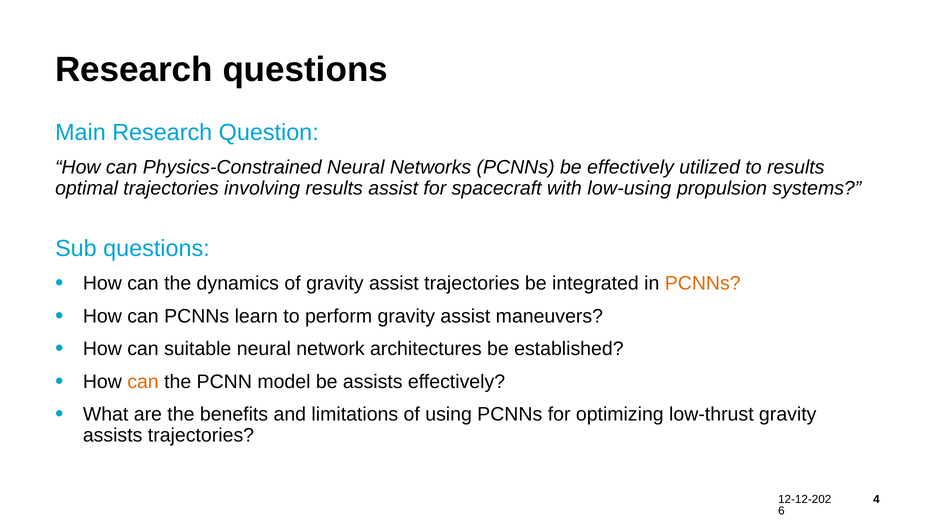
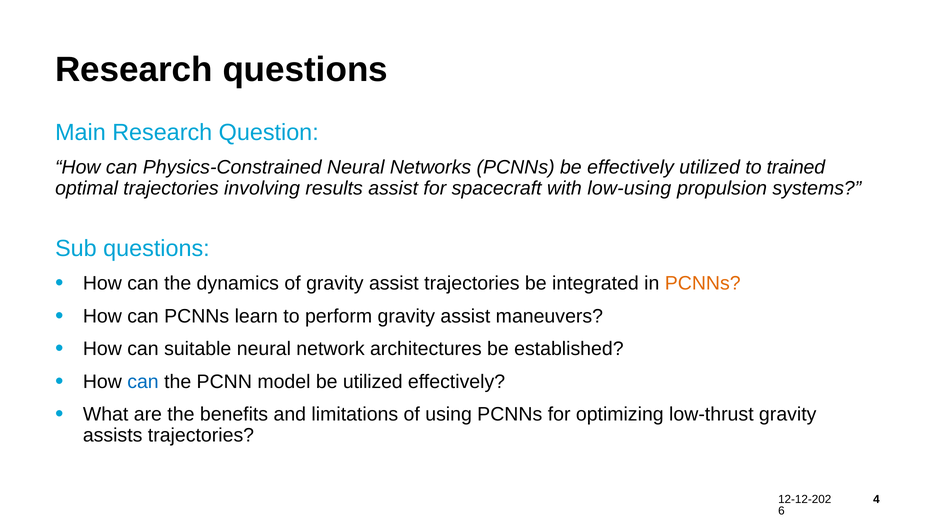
to results: results -> trained (796, 167)
can colour: orange -> blue (143, 382)
be assists: assists -> utilized (373, 382)
